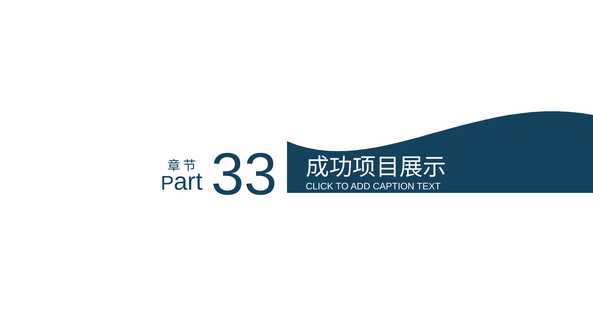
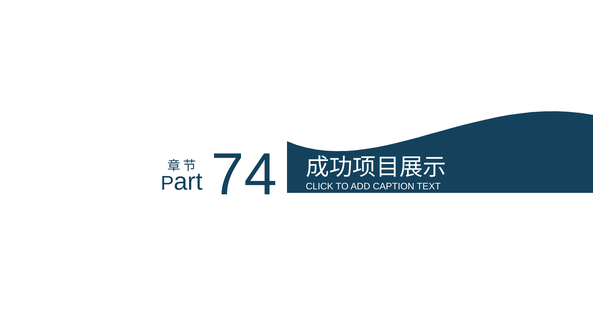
33: 33 -> 74 (244, 175)
